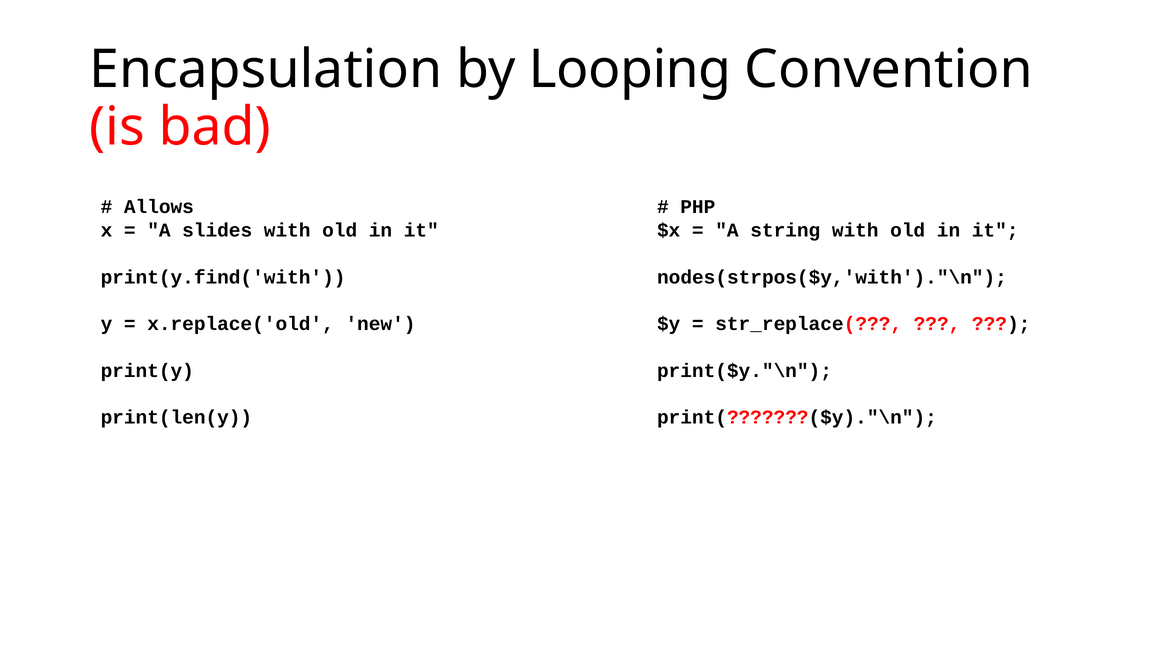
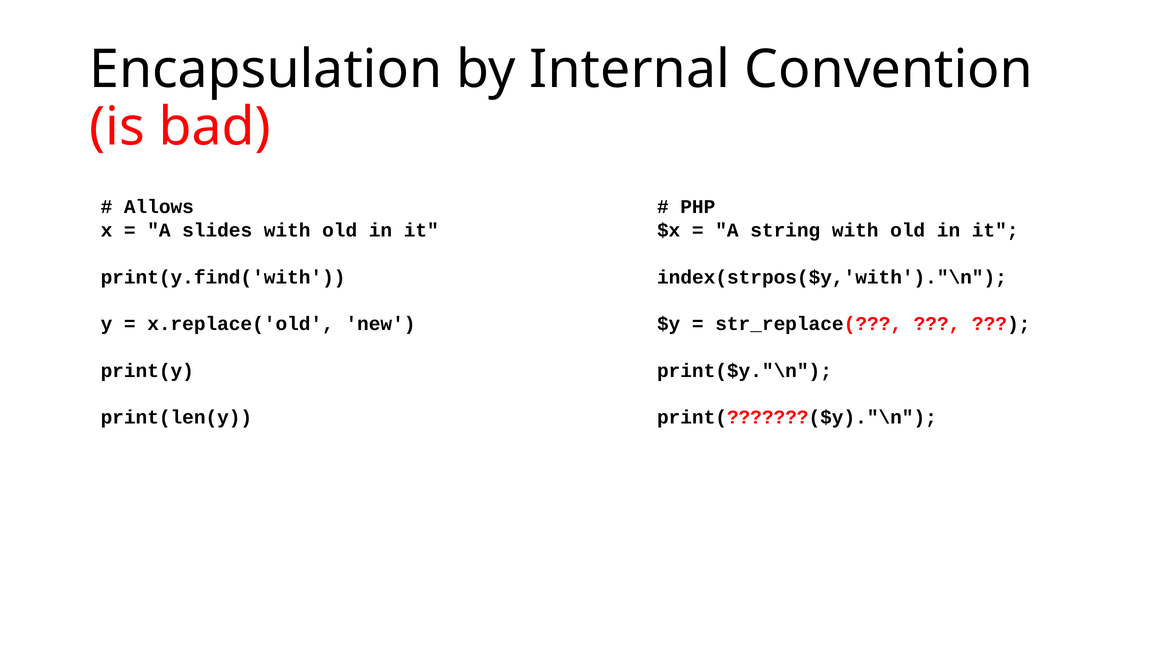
Looping: Looping -> Internal (630, 69)
nodes(strpos($y,'with')."\n: nodes(strpos($y,'with')."\n -> index(strpos($y,'with')."\n (832, 277)
